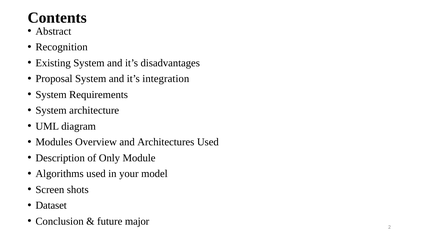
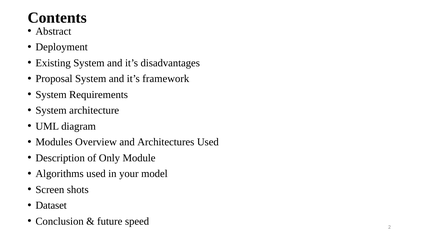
Recognition: Recognition -> Deployment (62, 47)
integration: integration -> framework (166, 79)
major: major -> speed (137, 221)
